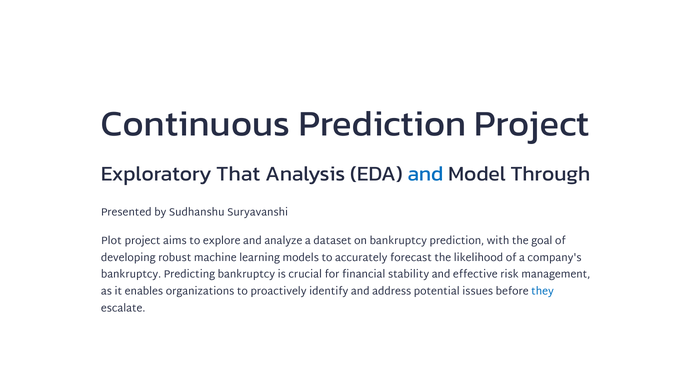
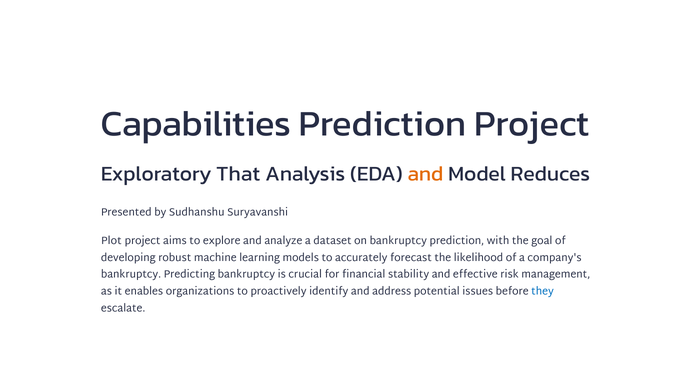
Continuous: Continuous -> Capabilities (196, 124)
and colour: blue -> orange (425, 174)
Through: Through -> Reduces (550, 174)
